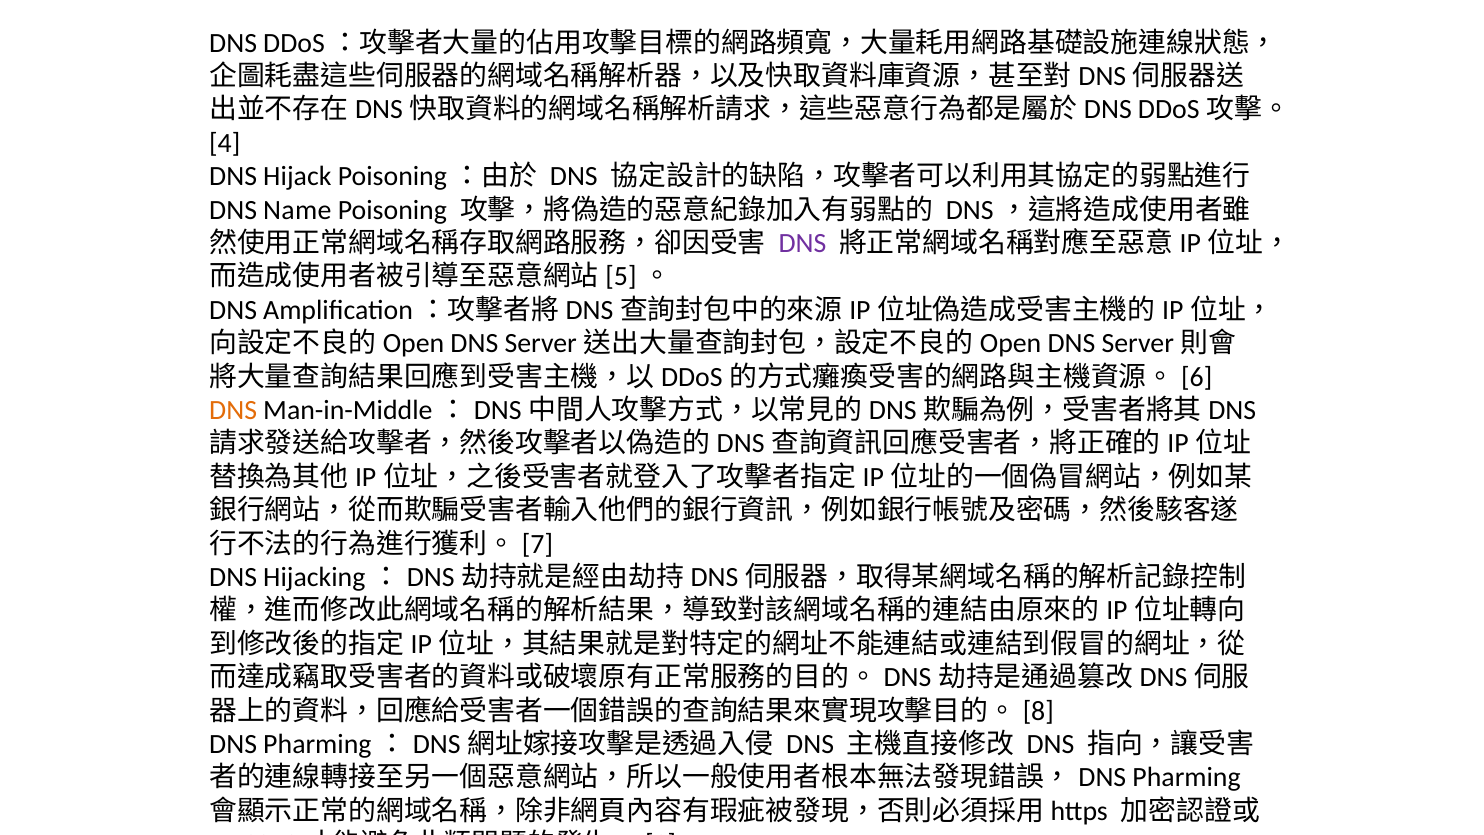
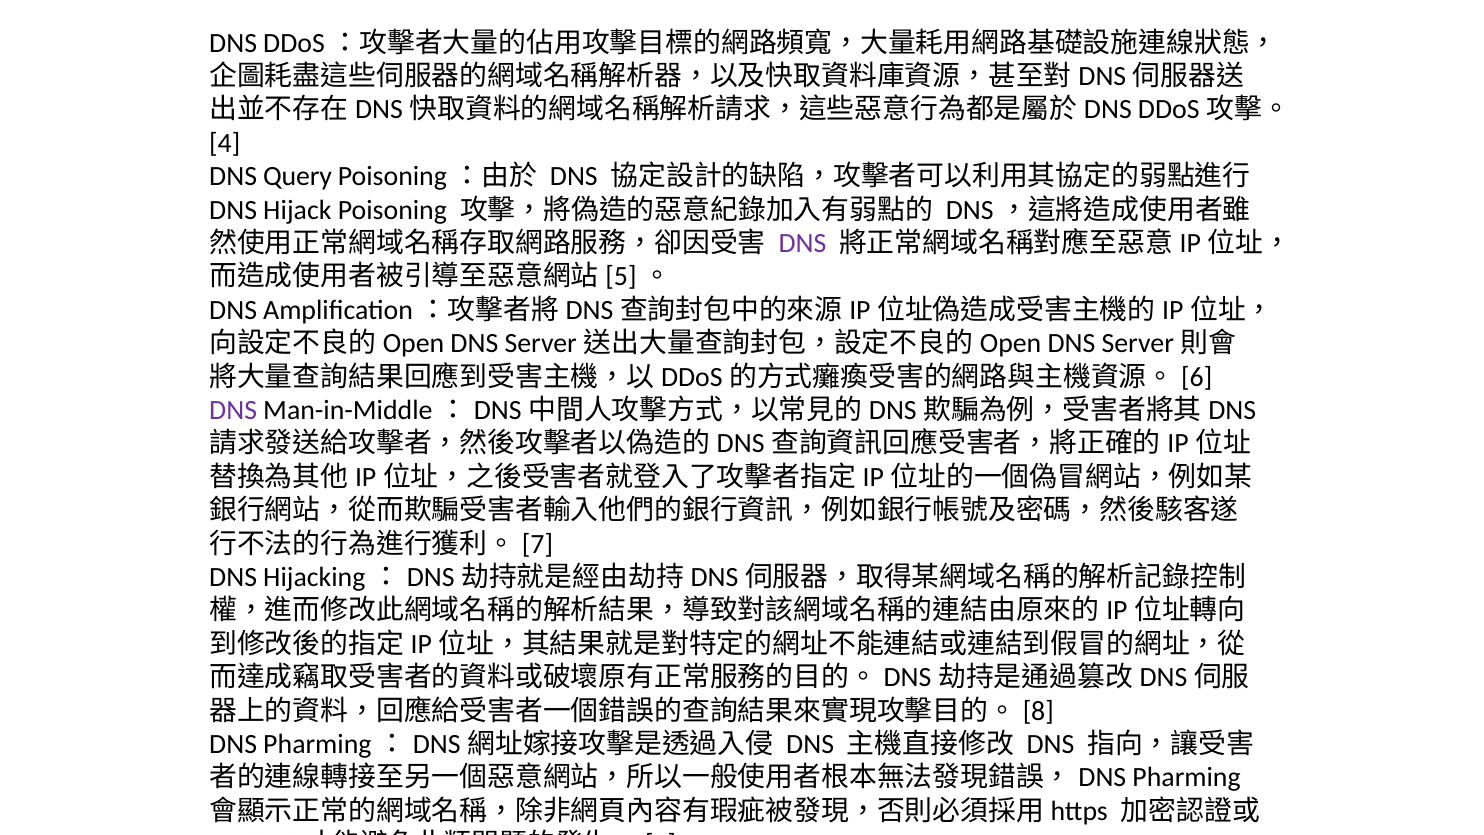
Hijack: Hijack -> Query (297, 176)
Name: Name -> Hijack (297, 210)
DNS colour: orange -> purple (233, 410)
